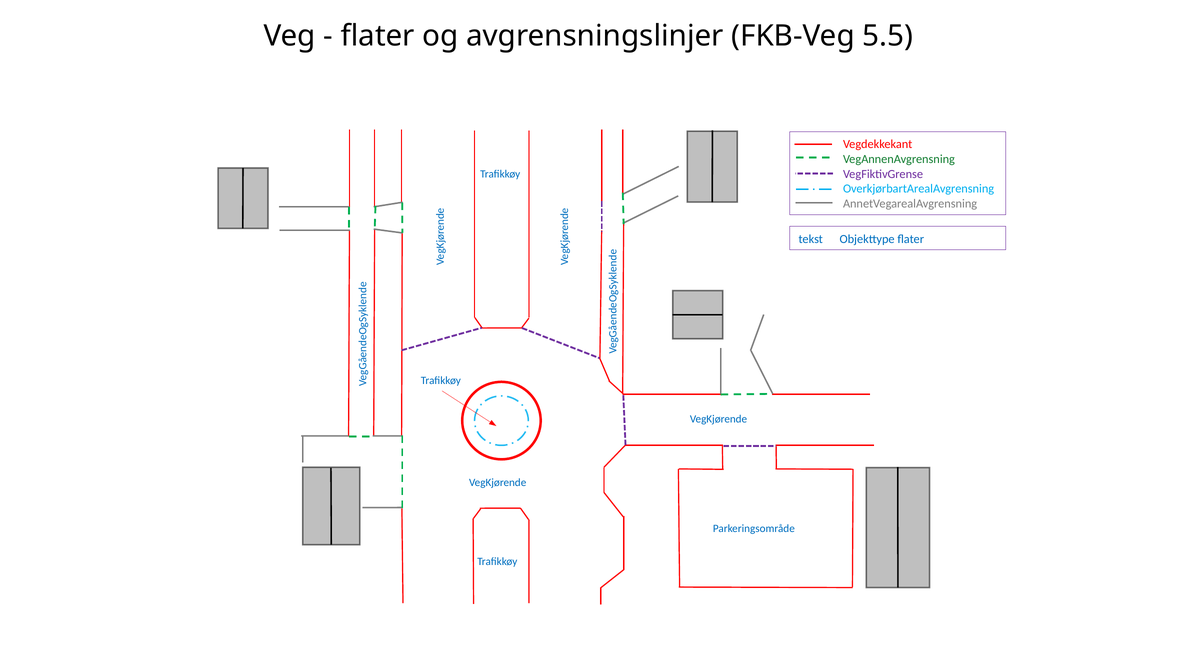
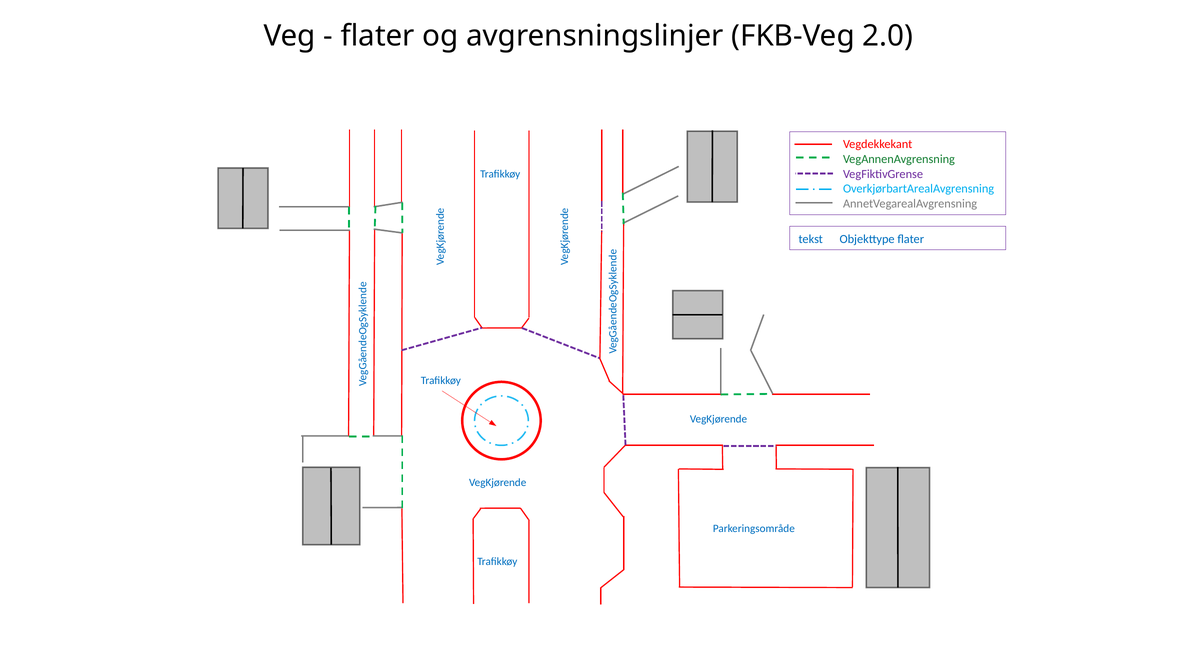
5.5: 5.5 -> 2.0 (888, 36)
